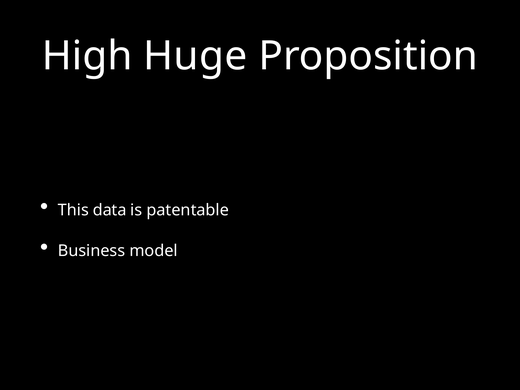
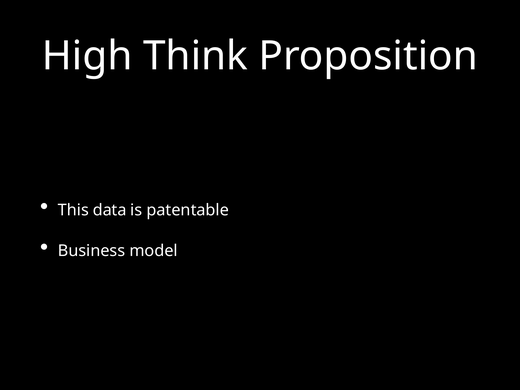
Huge: Huge -> Think (196, 56)
